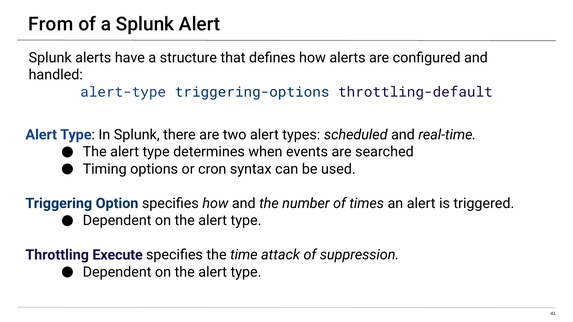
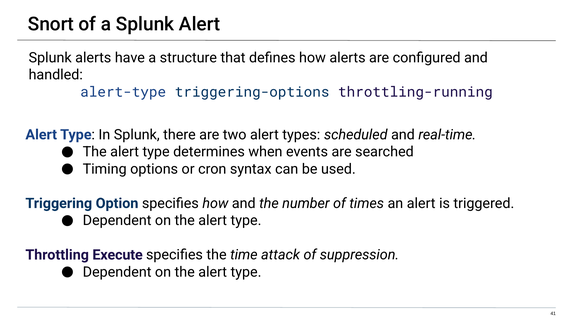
From: From -> Snort (51, 24)
throttling-default: throttling-default -> throttling-running (415, 92)
